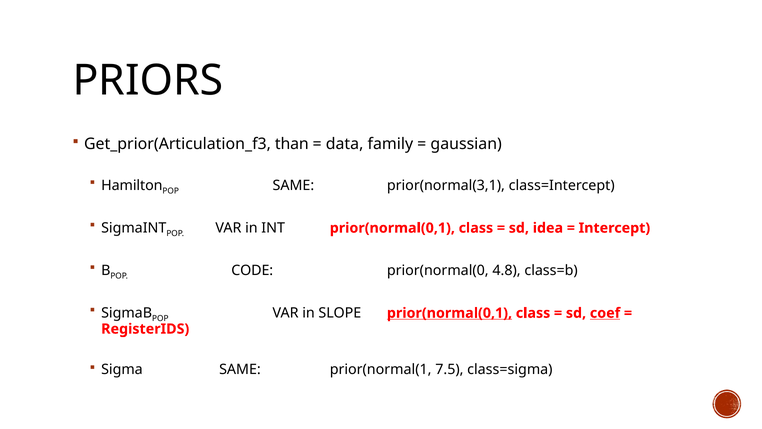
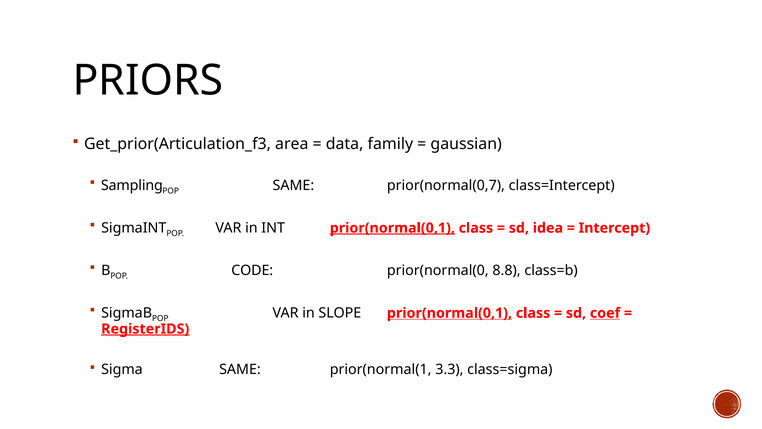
than: than -> area (292, 144)
Hamilton: Hamilton -> Sampling (132, 185)
prior(normal(3,1: prior(normal(3,1 -> prior(normal(0,7 (446, 185)
prior(normal(0,1 underline: none -> present (392, 228)
4.8: 4.8 -> 8.8 (507, 270)
RegisterIDS underline: none -> present (145, 329)
7.5: 7.5 -> 3.3 (449, 369)
